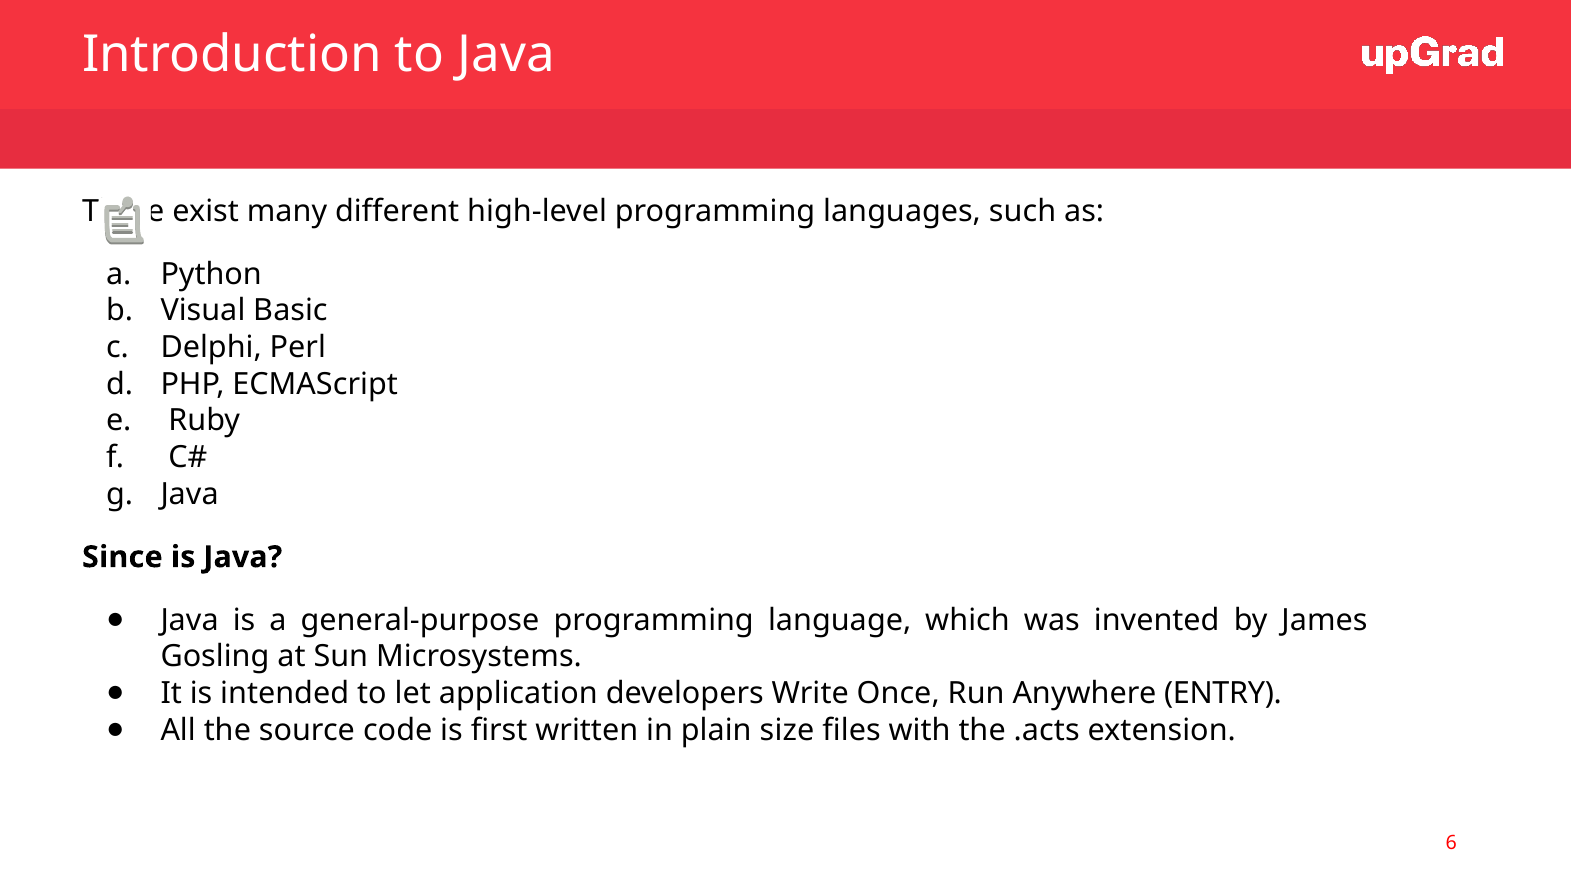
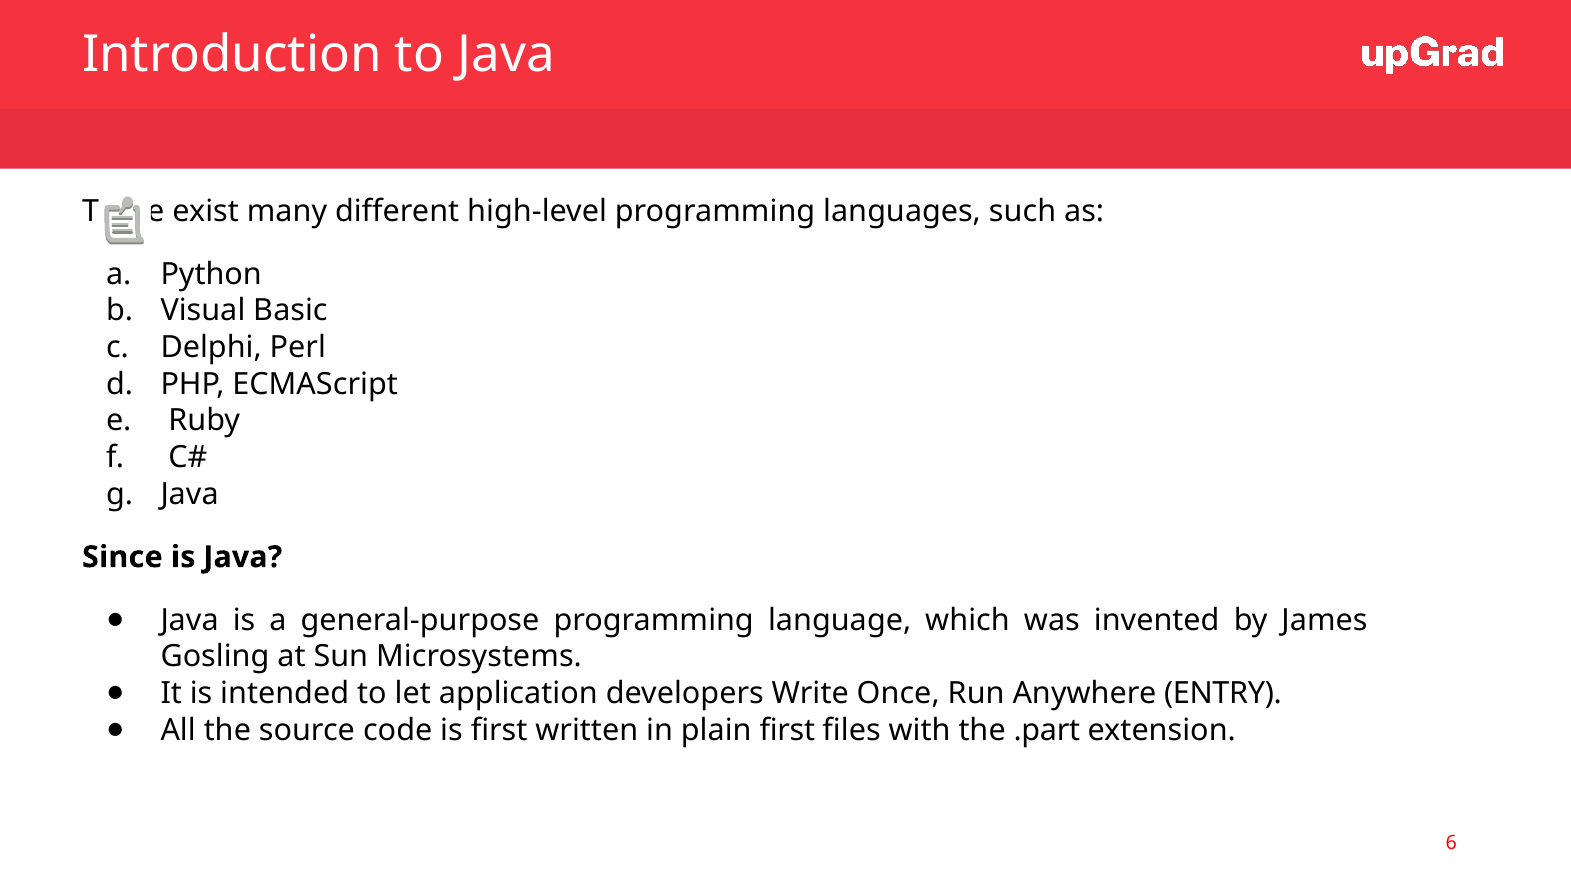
plain size: size -> first (787, 730)
.acts: .acts -> .part (1047, 730)
